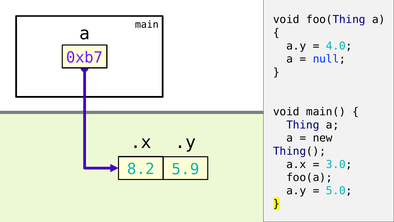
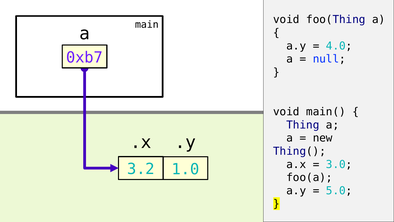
8.2: 8.2 -> 3.2 (141, 169)
5.9: 5.9 -> 1.0 (186, 169)
